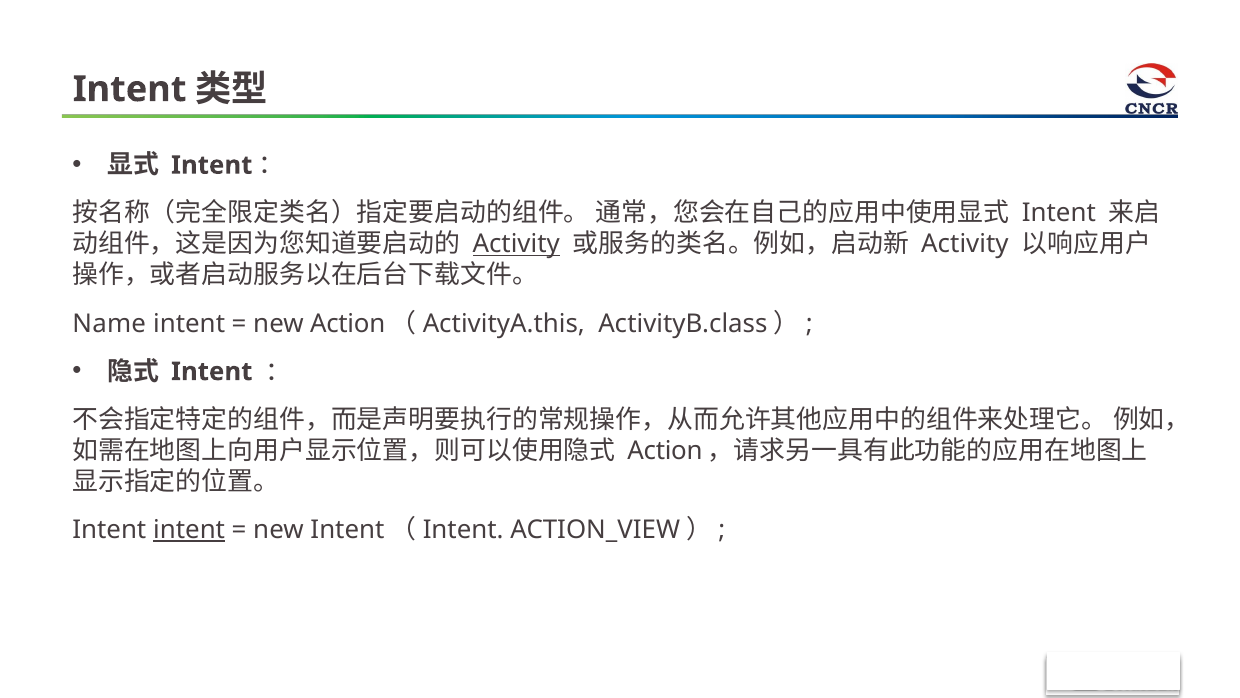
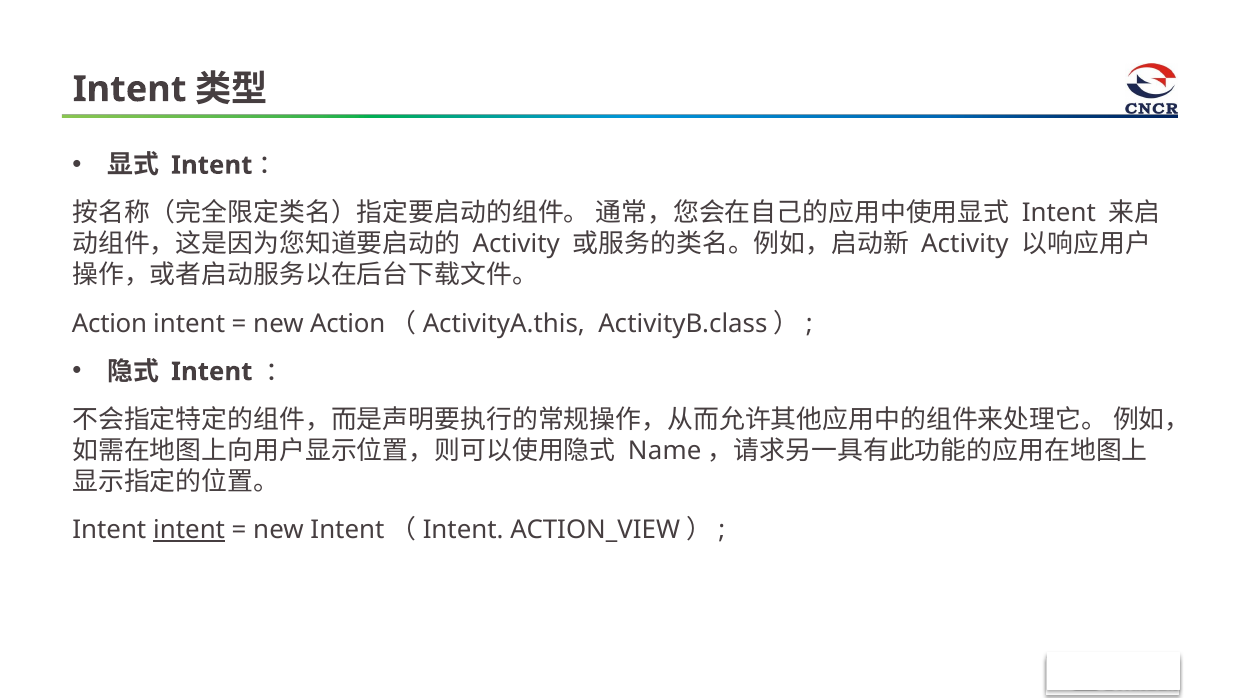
Activity underline: present -> none (516, 244)
Name: Name -> Action (109, 323)
Action: Action -> Name (665, 450)
